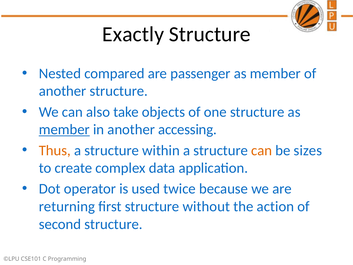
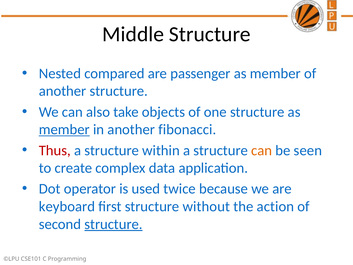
Exactly: Exactly -> Middle (133, 34)
accessing: accessing -> fibonacci (187, 129)
Thus colour: orange -> red (55, 150)
sizes: sizes -> seen (308, 150)
returning: returning -> keyboard (67, 206)
structure underline: none -> present (114, 224)
